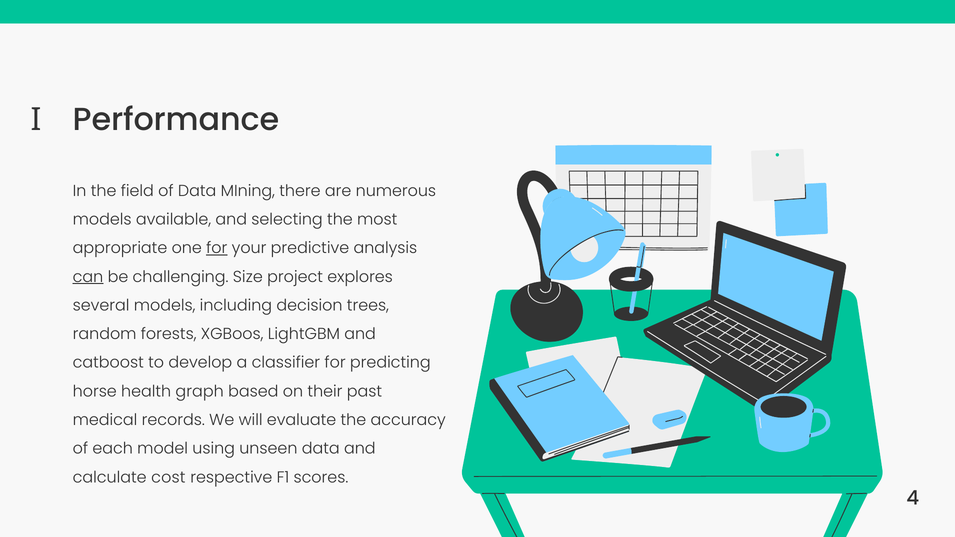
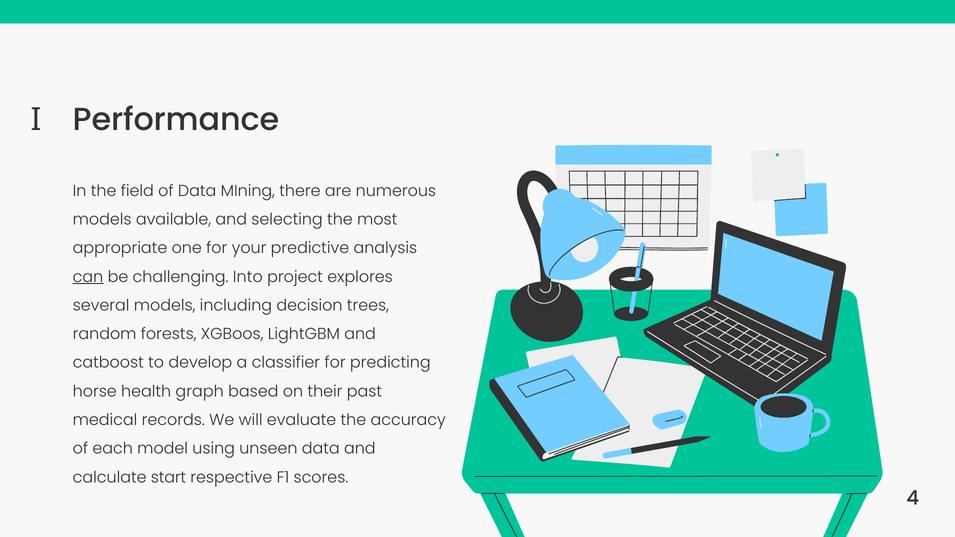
for underline: present -> none (217, 248)
Size: Size -> Into (248, 277)
cost: cost -> start (168, 477)
